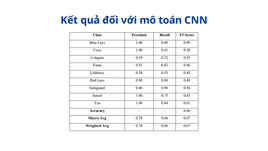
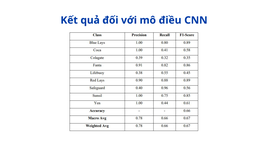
toán: toán -> điều (170, 20)
